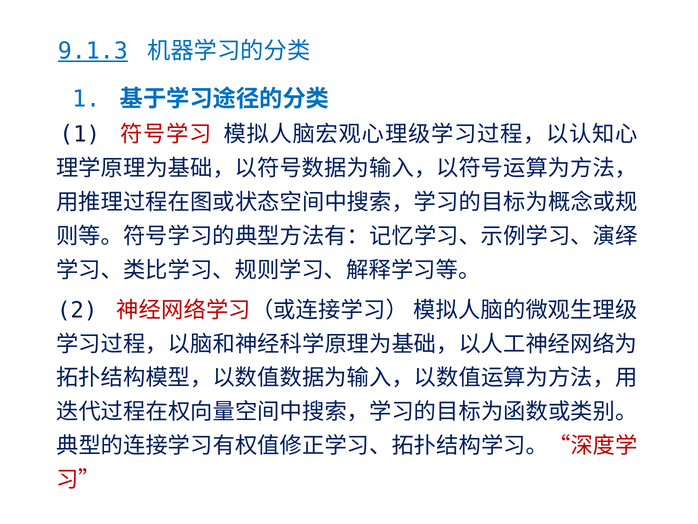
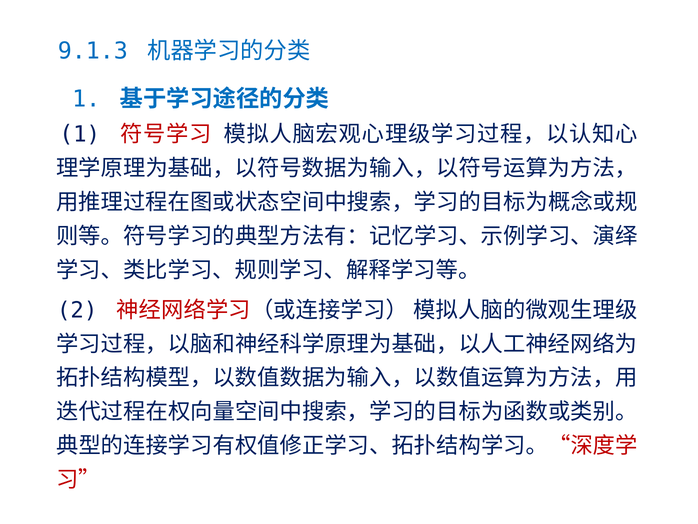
9.1.3 underline: present -> none (93, 51)
